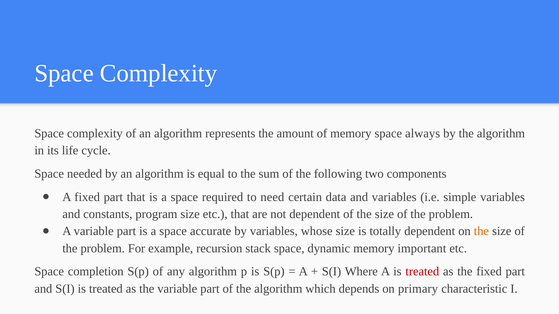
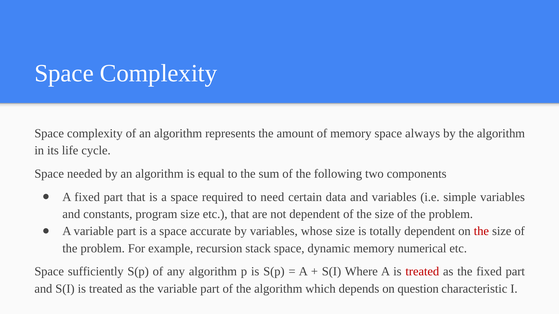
the colour: orange -> red (481, 231)
important: important -> numerical (422, 249)
completion: completion -> sufficiently (96, 272)
primary: primary -> question (418, 289)
